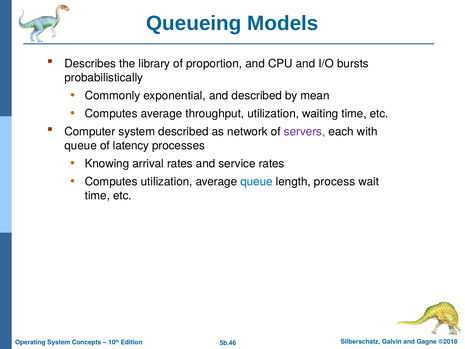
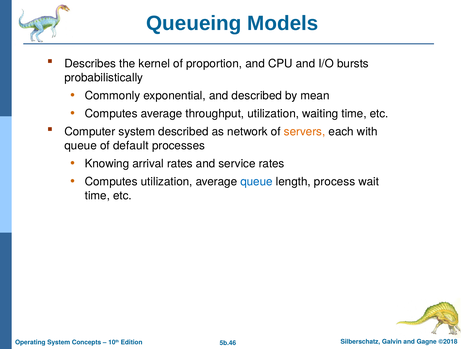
library: library -> kernel (154, 64)
servers colour: purple -> orange (305, 132)
latency: latency -> default (131, 145)
